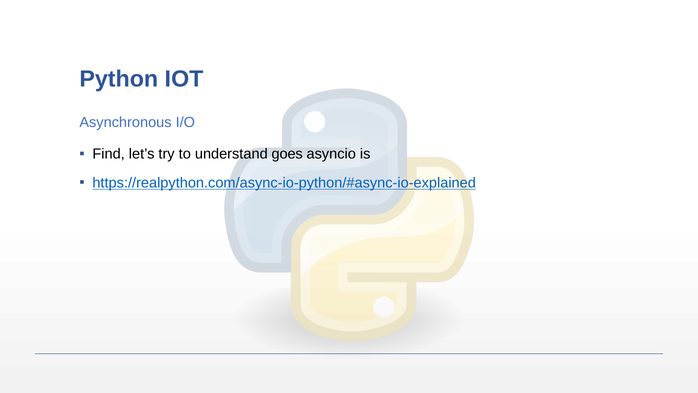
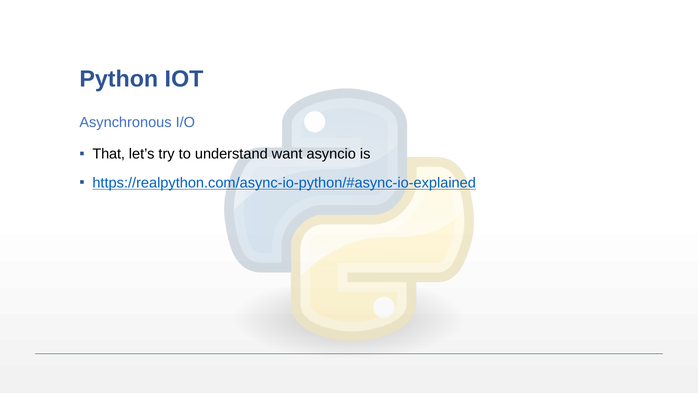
Find: Find -> That (109, 154)
goes: goes -> want (287, 154)
